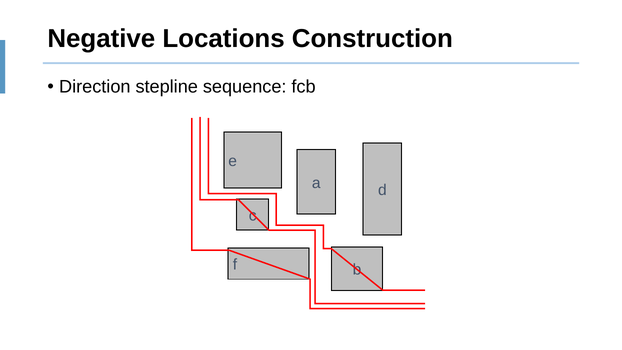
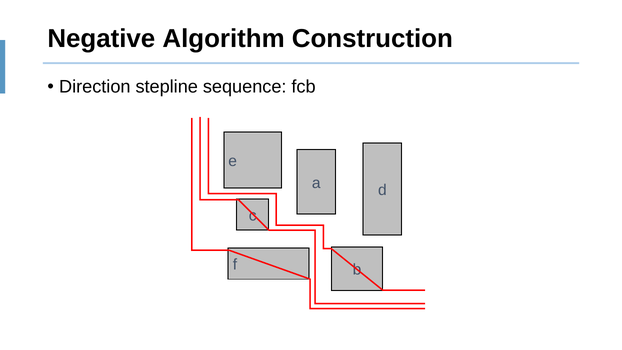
Locations: Locations -> Algorithm (224, 39)
